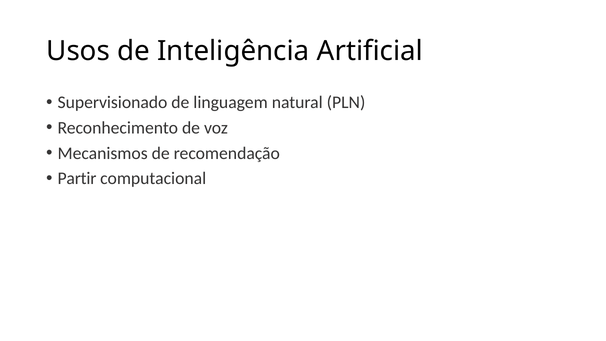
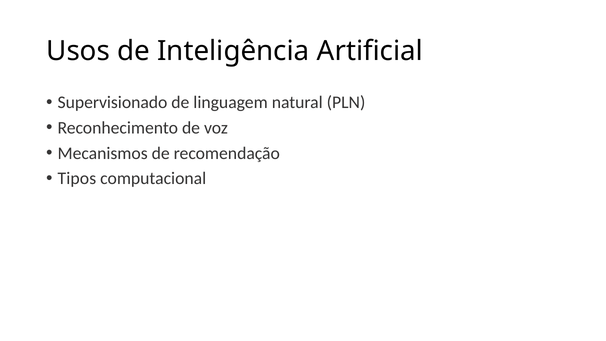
Partir: Partir -> Tipos (77, 179)
